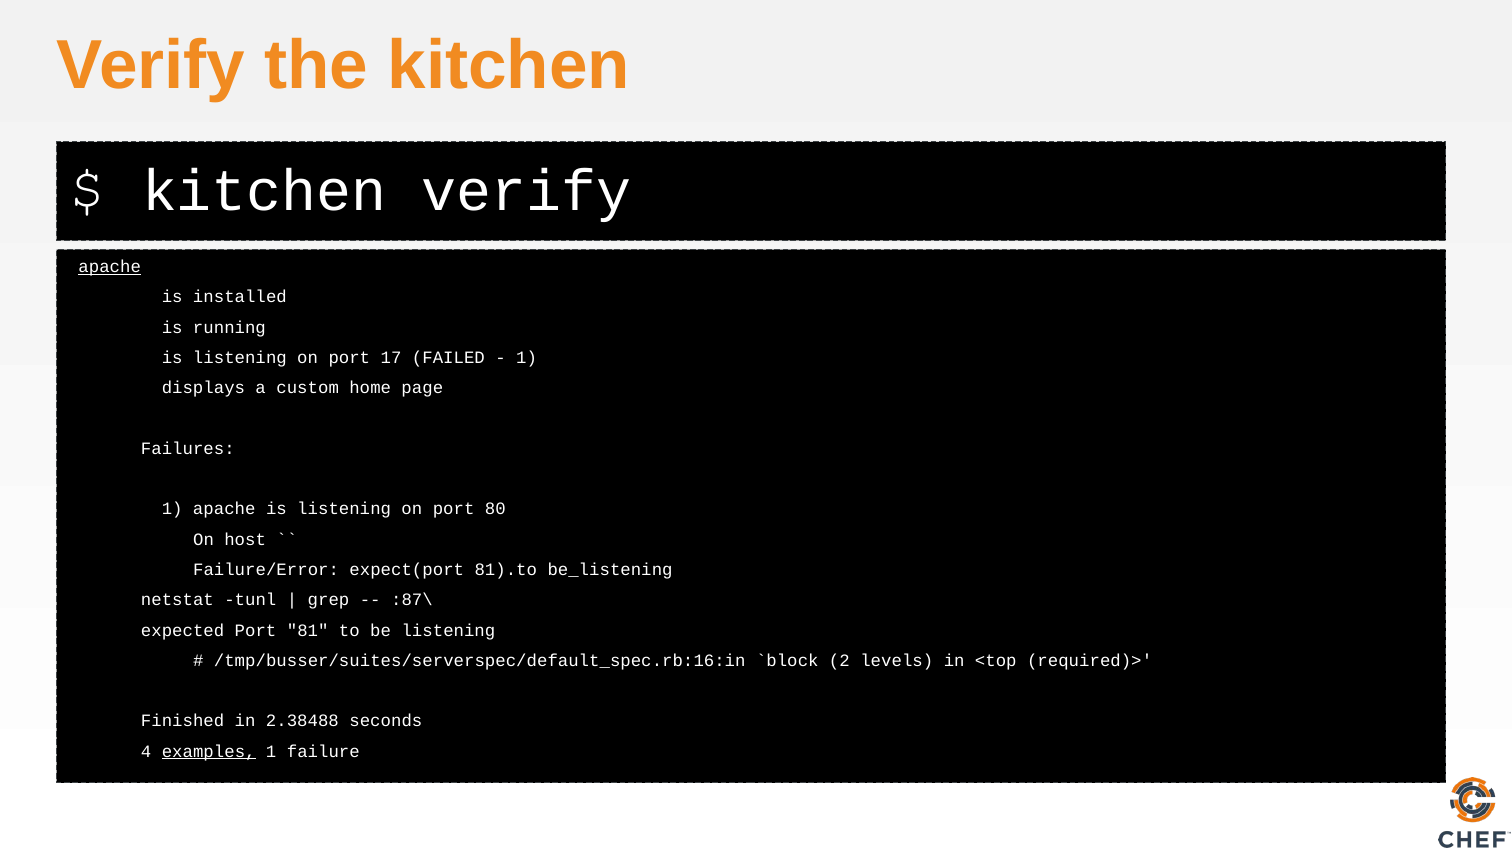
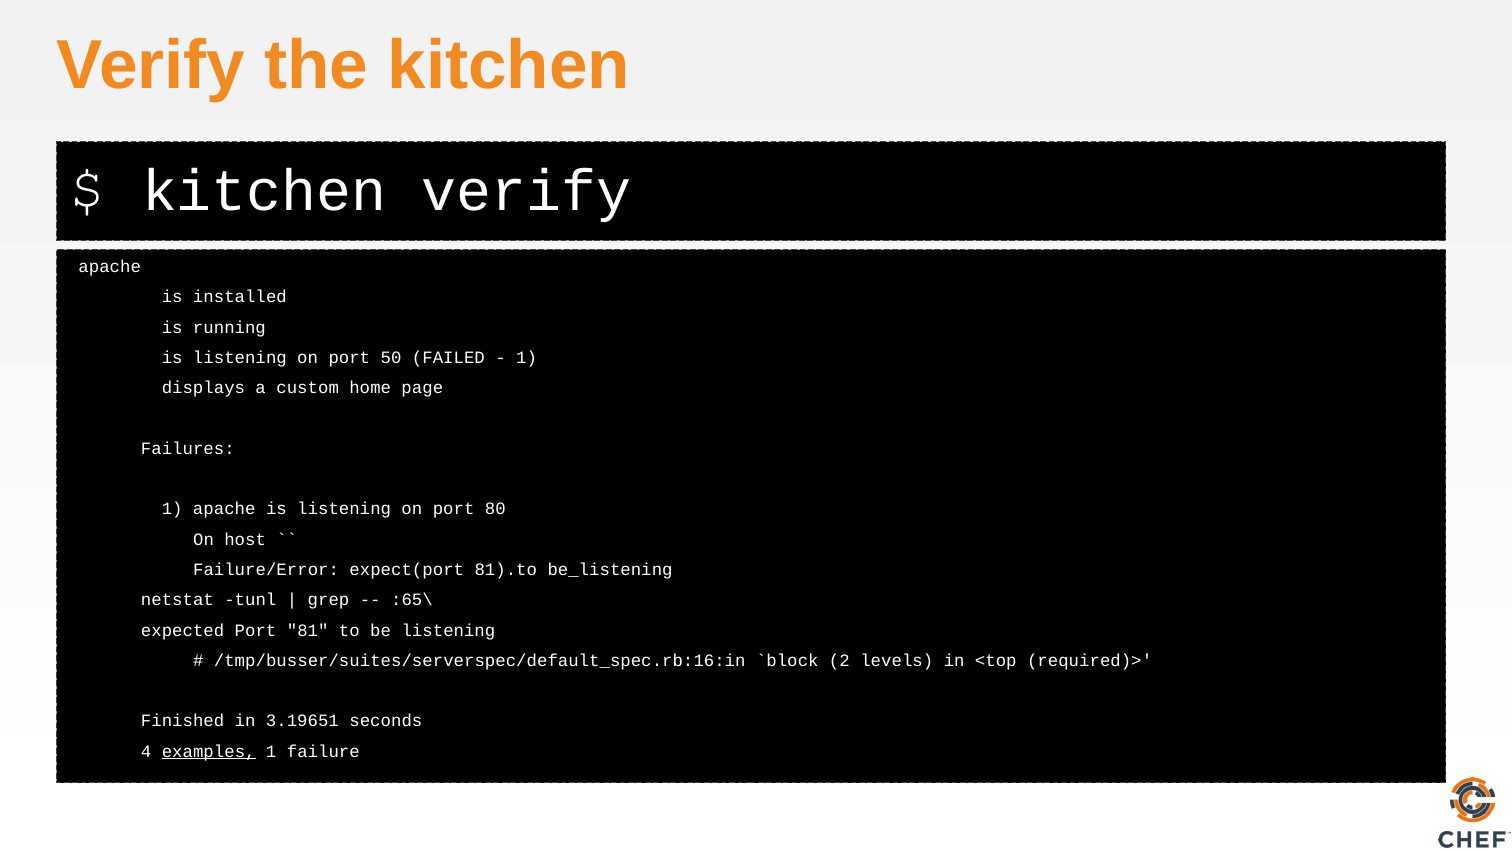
apache underline: present -> none (110, 267)
17: 17 -> 50 (391, 358)
:87\: :87\ -> :65\ (412, 600)
2.38488: 2.38488 -> 3.19651 (302, 721)
